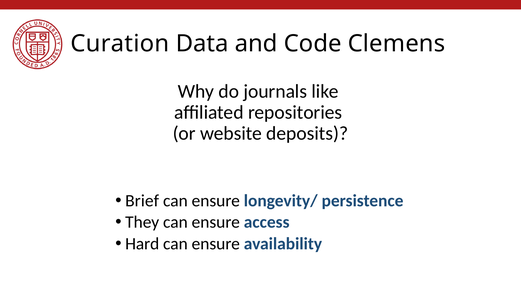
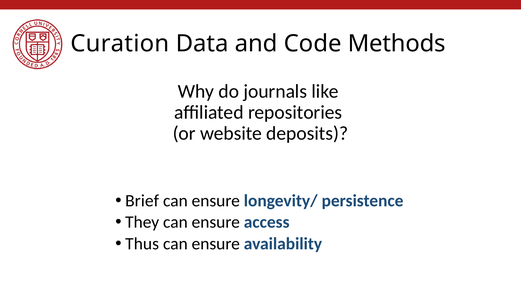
Clemens: Clemens -> Methods (397, 44)
Hard: Hard -> Thus (142, 244)
